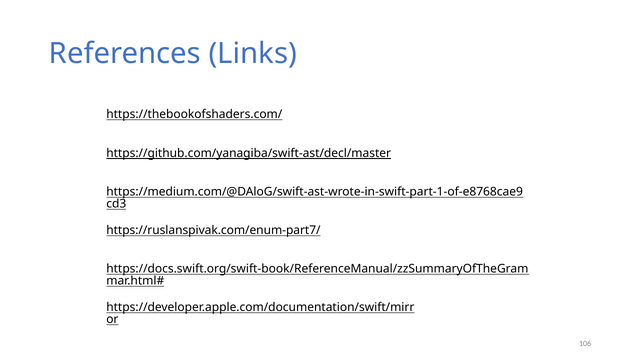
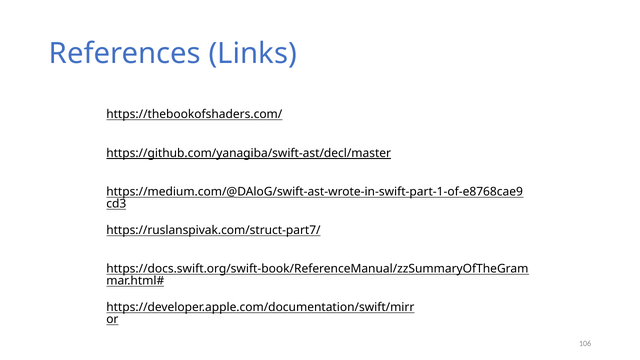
https://ruslanspivak.com/enum-part7/: https://ruslanspivak.com/enum-part7/ -> https://ruslanspivak.com/struct-part7/ (213, 230)
